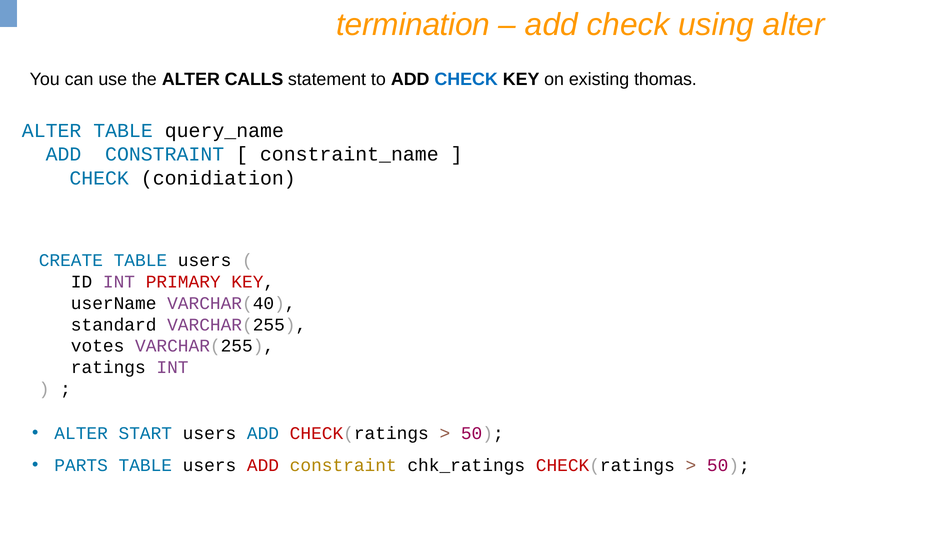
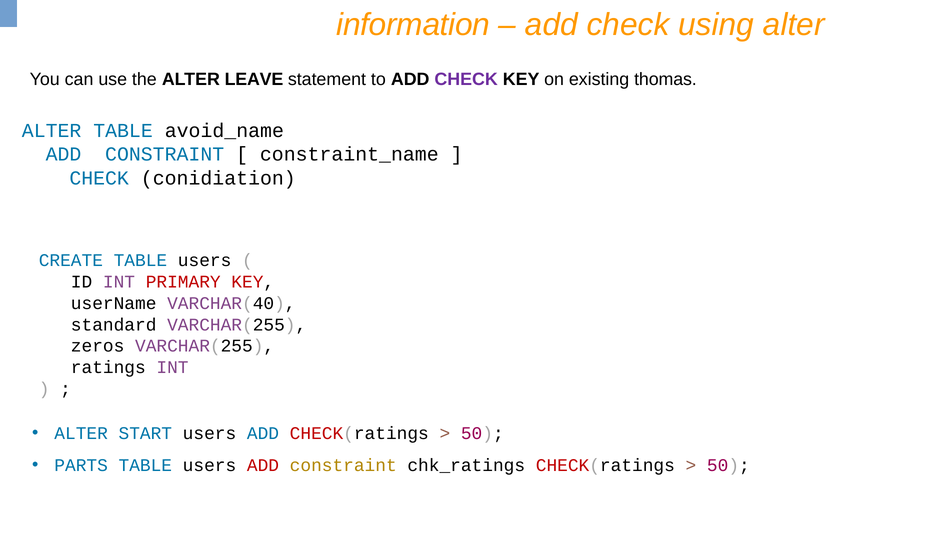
termination: termination -> information (413, 25)
CALLS: CALLS -> LEAVE (254, 79)
CHECK colour: blue -> purple (466, 79)
query_name: query_name -> avoid_name (224, 131)
votes: votes -> zeros (98, 346)
